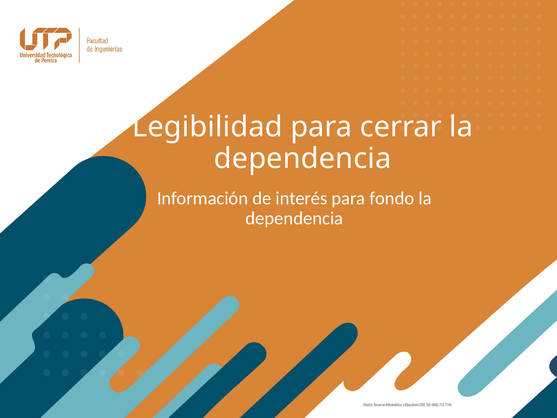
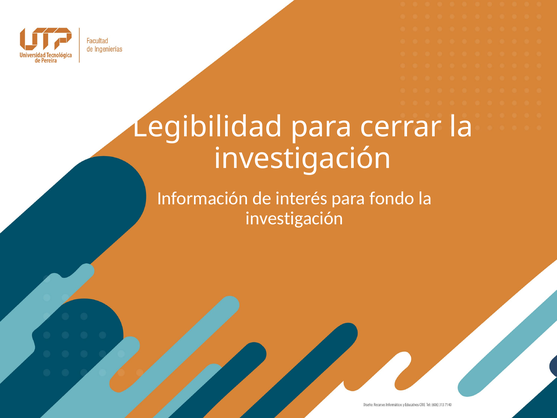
dependencia: dependencia -> investigación (303, 158)
dependencia: dependencia -> investigación (294, 218)
